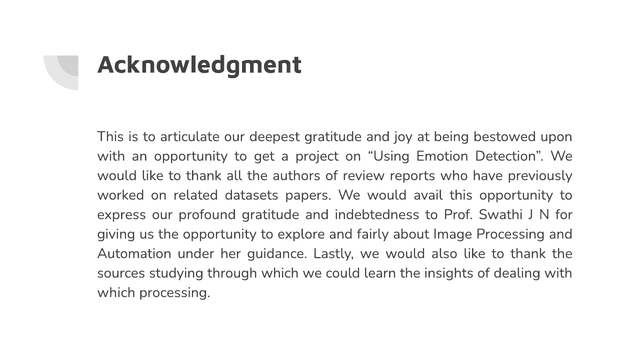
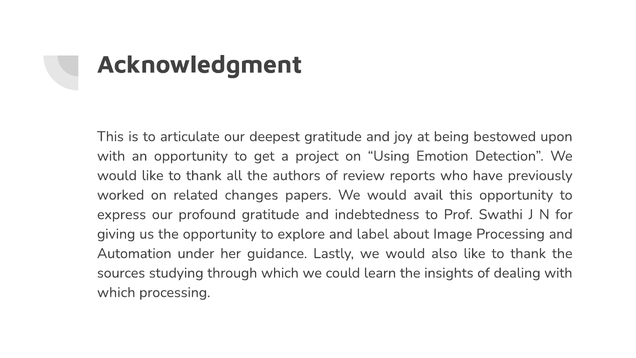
datasets: datasets -> changes (252, 195)
fairly: fairly -> label (373, 234)
